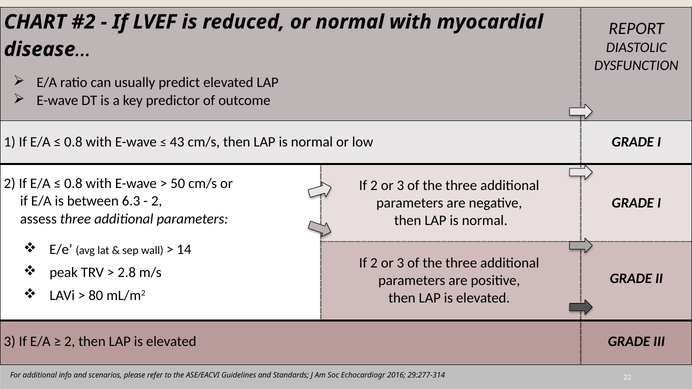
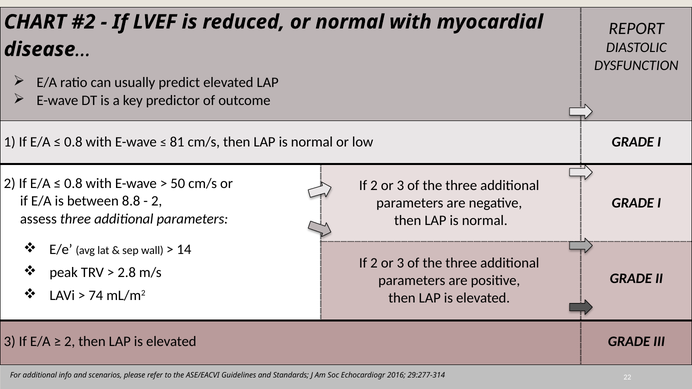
43: 43 -> 81 (177, 142)
6.3: 6.3 -> 8.8 (131, 201)
80: 80 -> 74 (96, 296)
